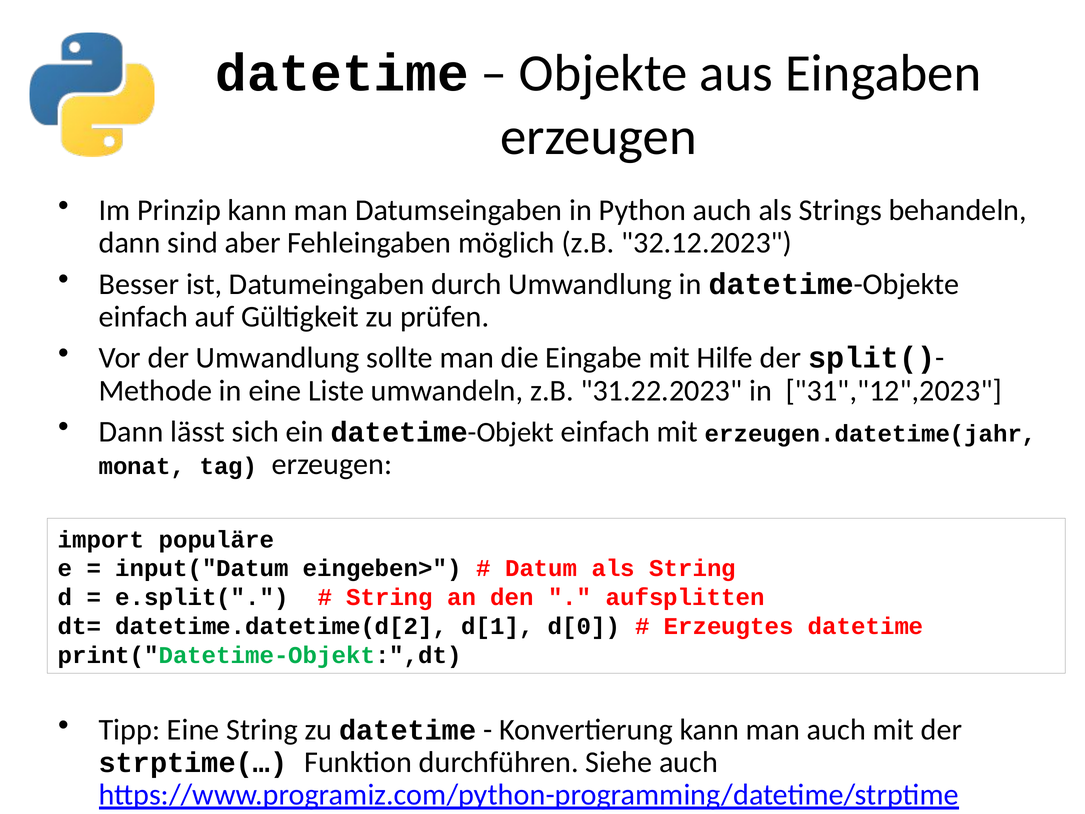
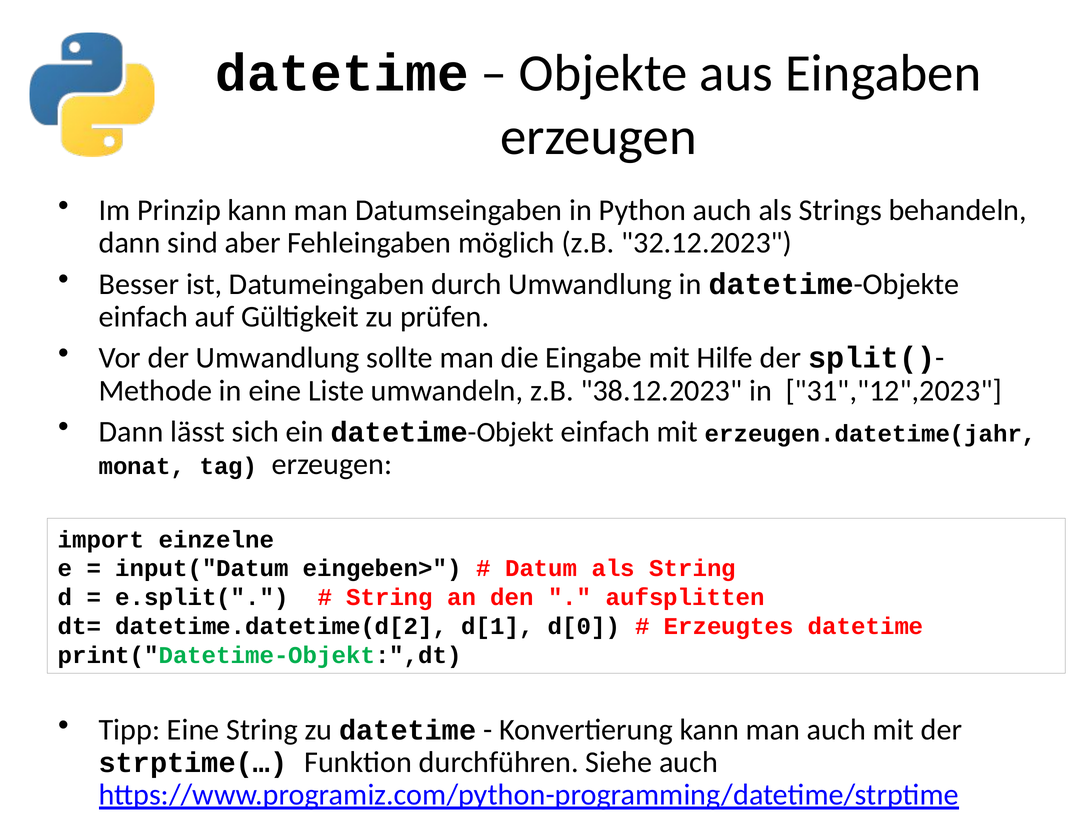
31.22.2023: 31.22.2023 -> 38.12.2023 (661, 390)
populäre: populäre -> einzelne (216, 539)
